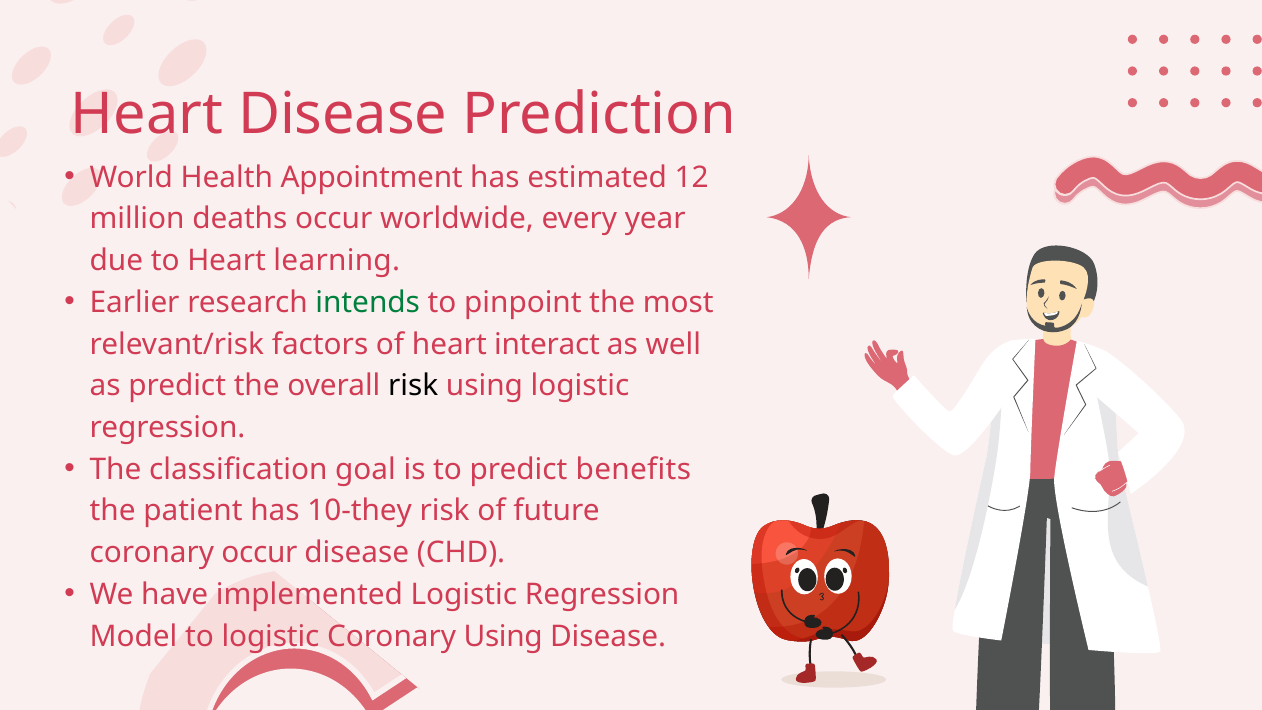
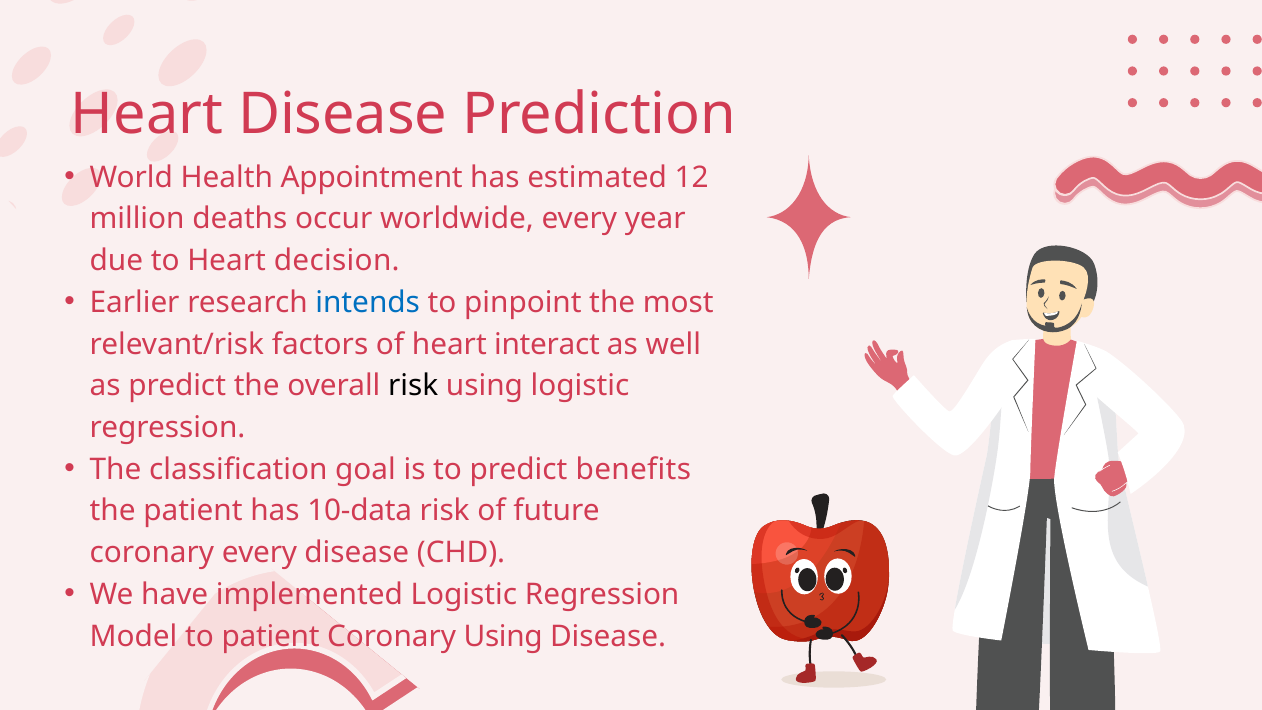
learning: learning -> decision (337, 261)
intends colour: green -> blue (368, 302)
10-they: 10-they -> 10-data (360, 511)
coronary occur: occur -> every (259, 553)
to logistic: logistic -> patient (271, 636)
